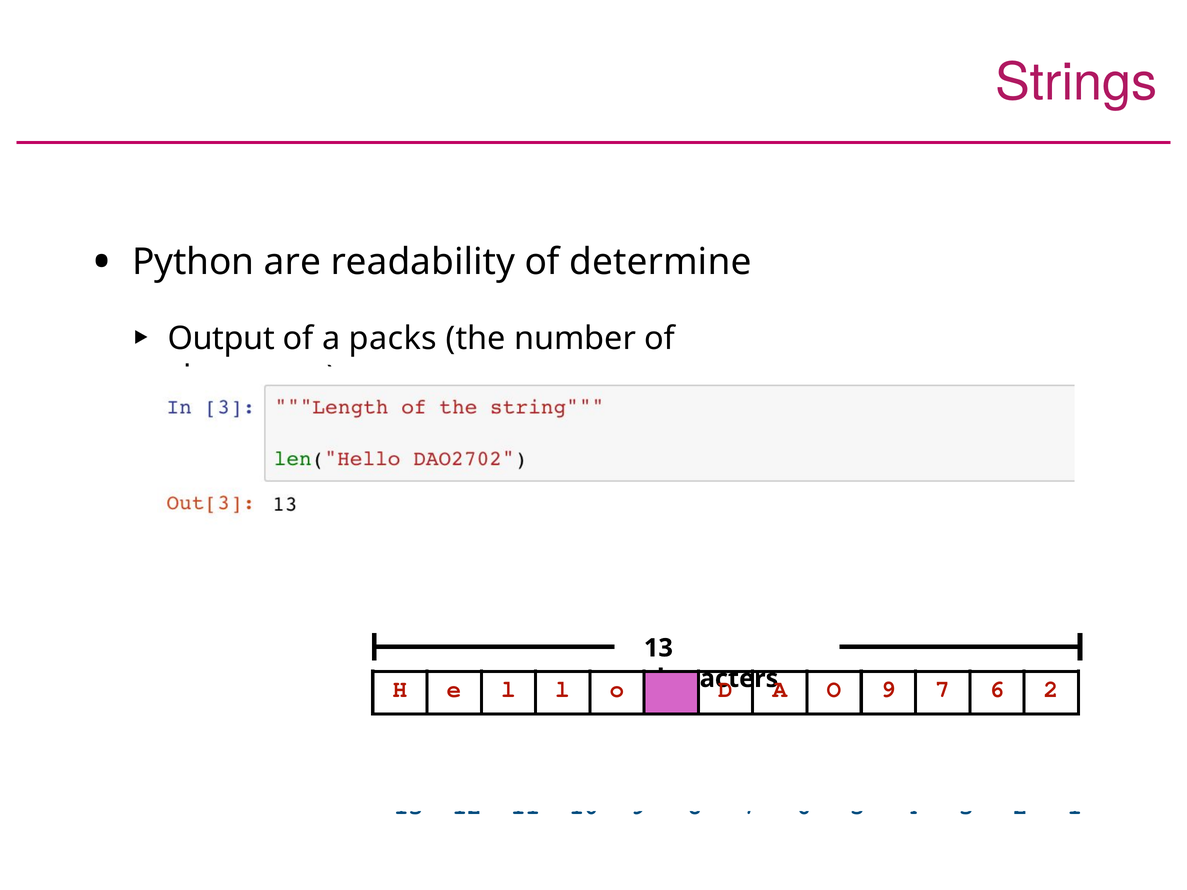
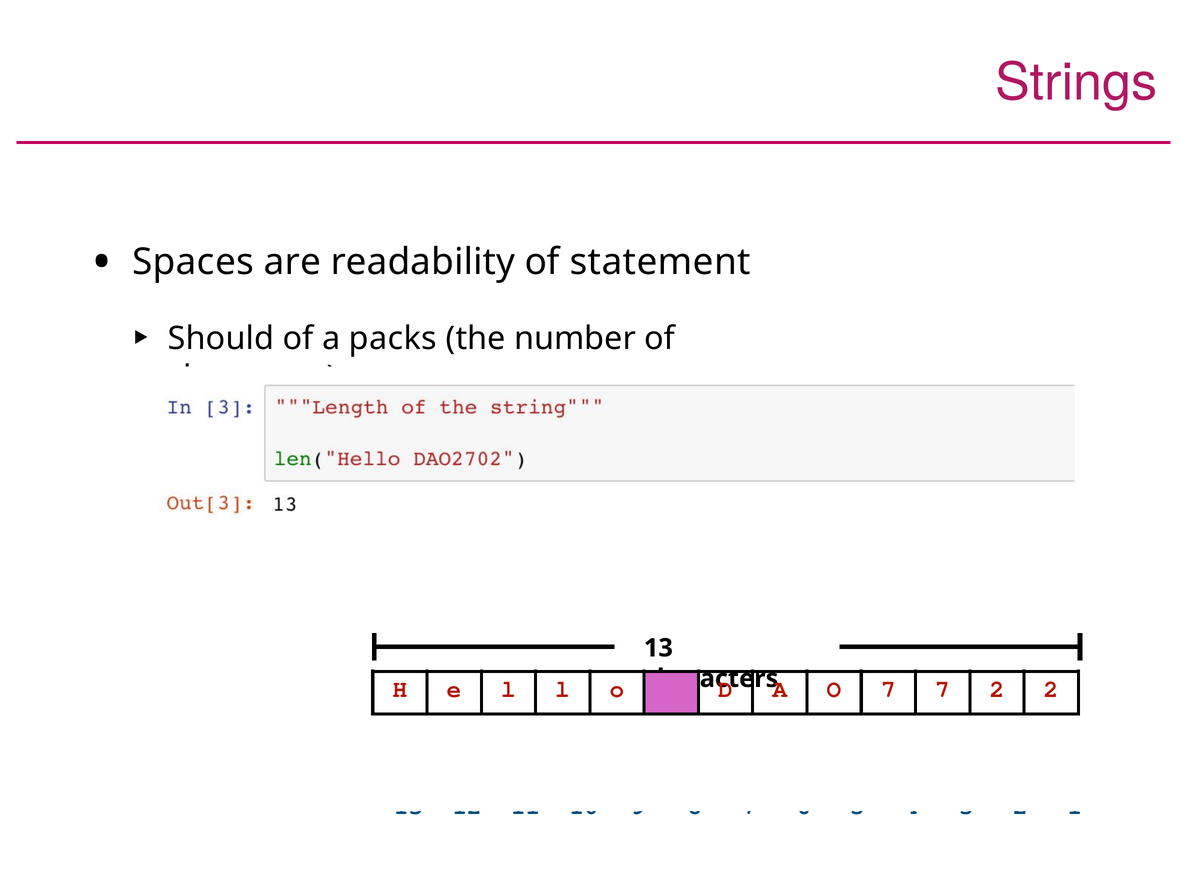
Python: Python -> Spaces (193, 262)
determine: determine -> statement (660, 262)
Output: Output -> Should (221, 339)
O 9: 9 -> 7 (888, 689)
7 6: 6 -> 2 (997, 689)
